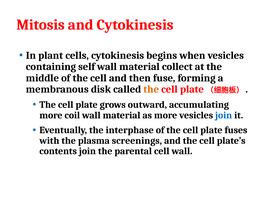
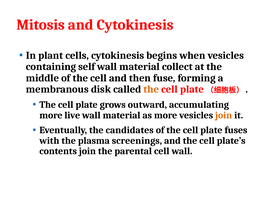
coil: coil -> live (72, 115)
join colour: blue -> orange (224, 115)
interphase: interphase -> candidates (130, 130)
